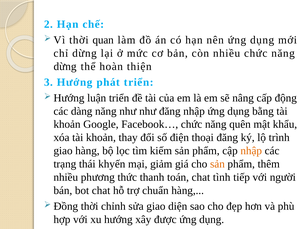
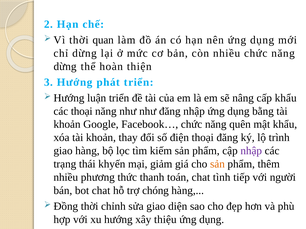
cấp động: động -> khẩu (286, 98)
các dàng: dàng -> thoại (82, 111)
nhập colour: orange -> purple (251, 151)
chuẩn: chuẩn -> chóng (155, 191)
được: được -> thiệu (165, 220)
